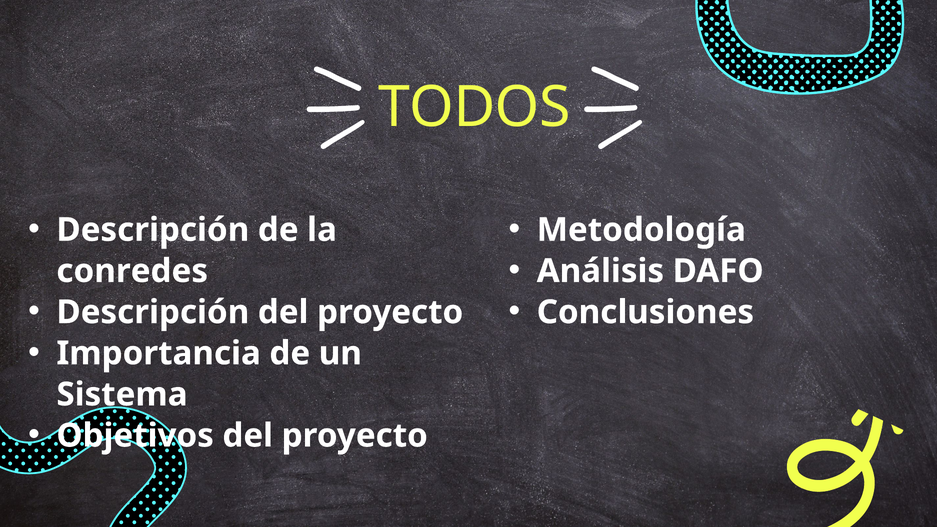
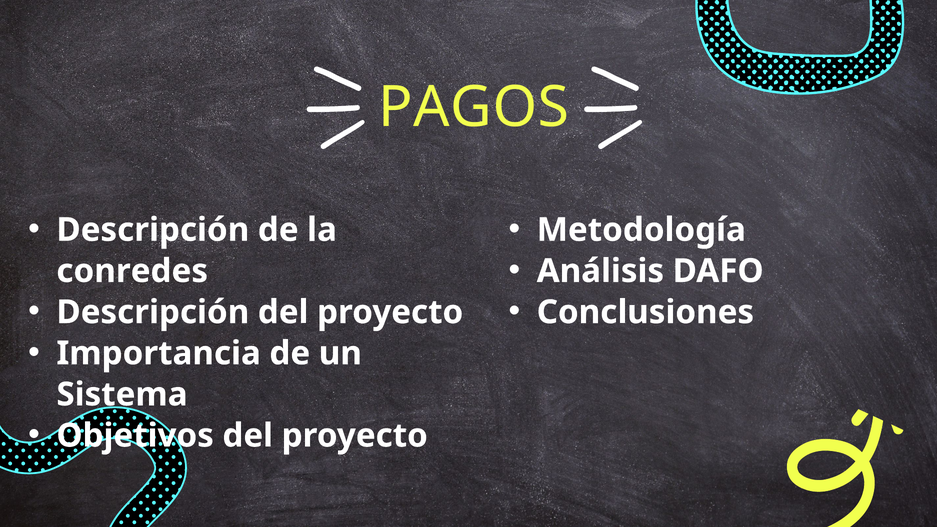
TODOS: TODOS -> PAGOS (474, 108)
